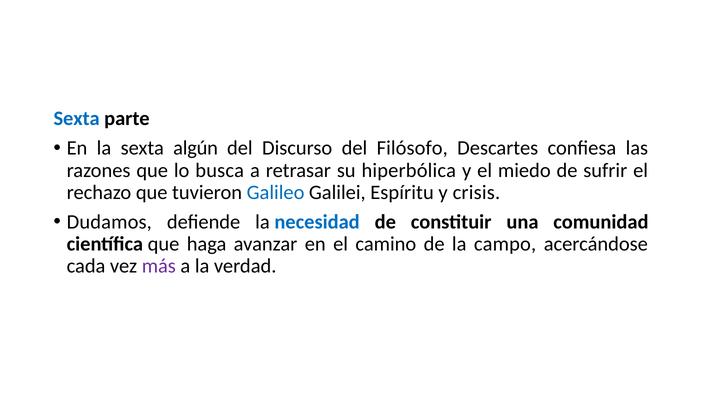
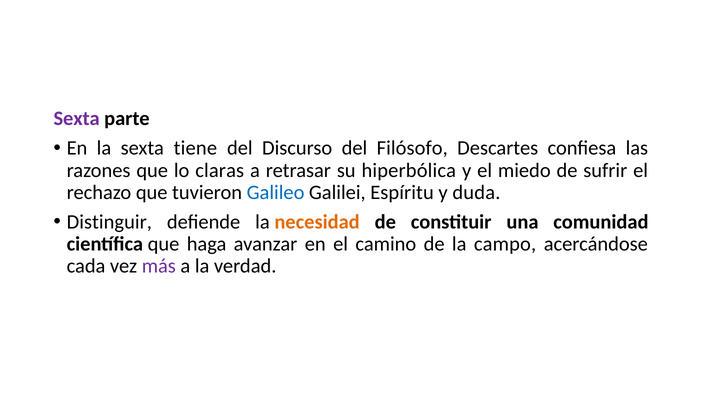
Sexta colour: blue -> purple (77, 119)
algún: algún -> tiene (195, 148)
busca: busca -> claras (220, 170)
crisis: crisis -> duda (476, 192)
Dudamos: Dudamos -> Distinguir (109, 222)
necesidad colour: blue -> orange (317, 222)
